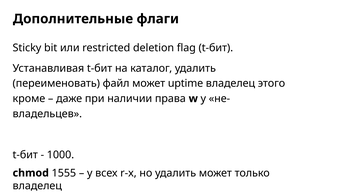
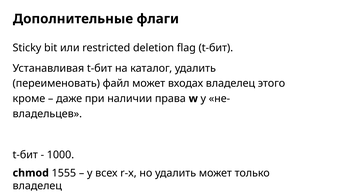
uptime: uptime -> входах (186, 83)
